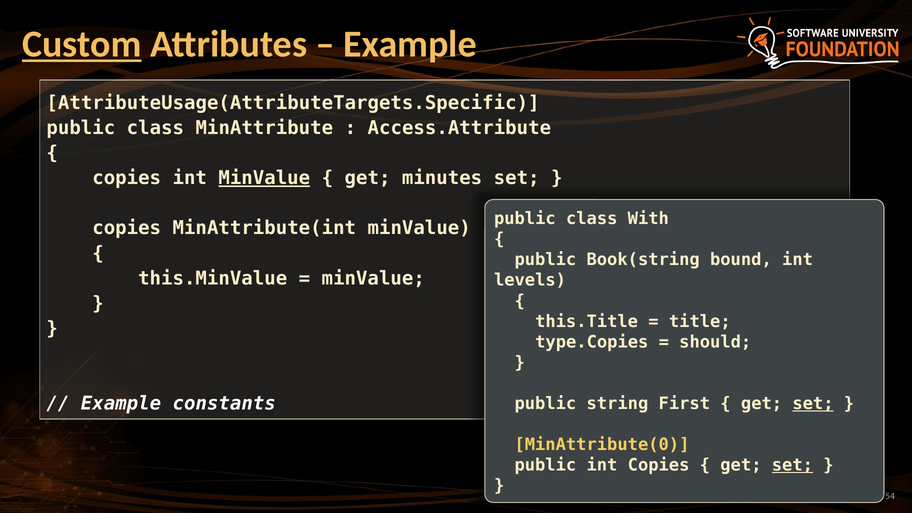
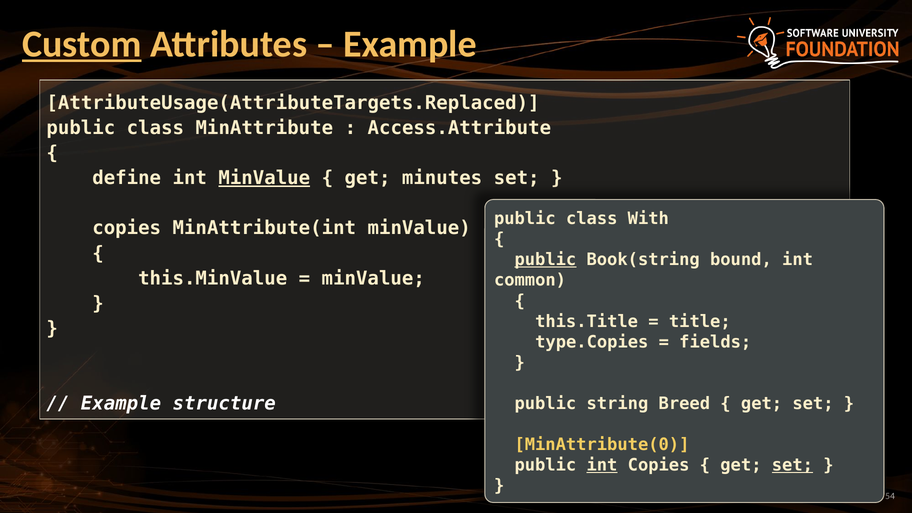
AttributeUsage(AttributeTargets.Specific: AttributeUsage(AttributeTargets.Specific -> AttributeUsage(AttributeTargets.Replaced (293, 103)
copies: copies -> define (127, 178)
public underline: none -> present (545, 260)
levels: levels -> common (530, 280)
should: should -> fields (715, 342)
constants: constants -> structure (224, 404)
First: First -> Breed (684, 404)
set underline: present -> none (813, 404)
int underline: none -> present (602, 465)
